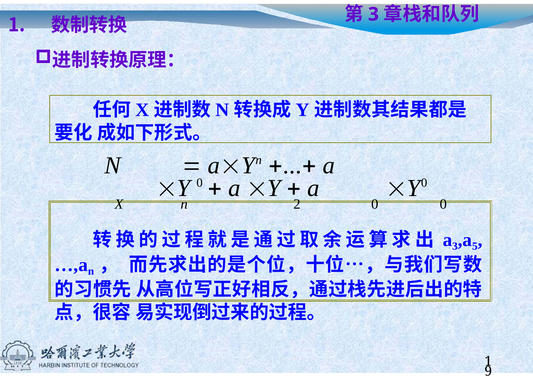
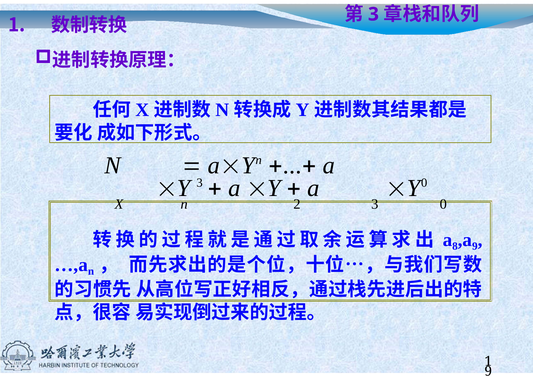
0: 0 -> 3 (200, 183)
0: 0 -> 3 (375, 204)
a 3: 3 -> 8 (455, 246)
5: 5 -> 9 (475, 246)
